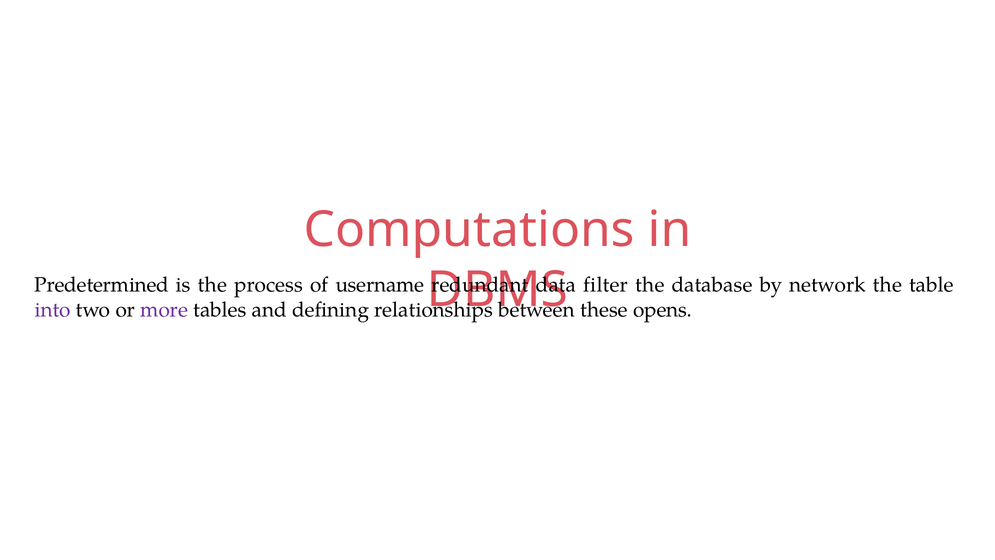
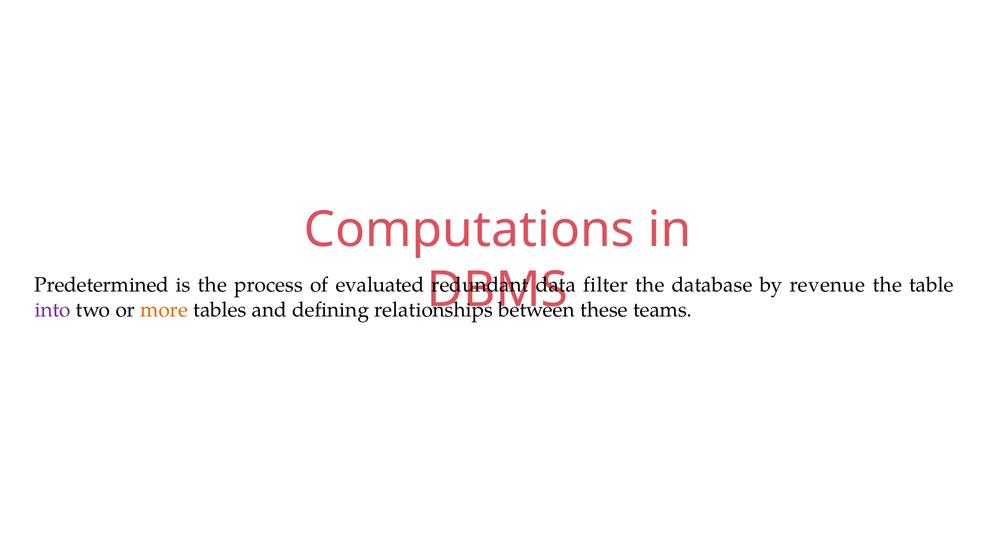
username: username -> evaluated (380, 285)
network: network -> revenue (827, 285)
more colour: purple -> orange (164, 310)
opens: opens -> teams (662, 310)
